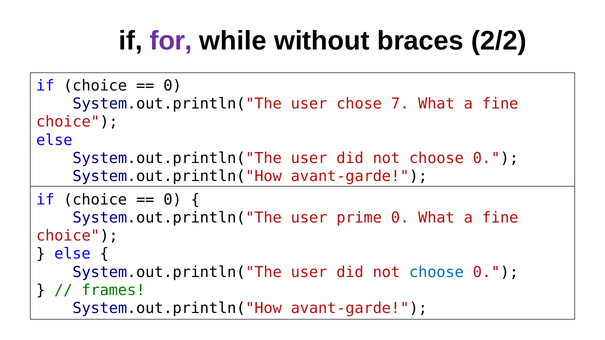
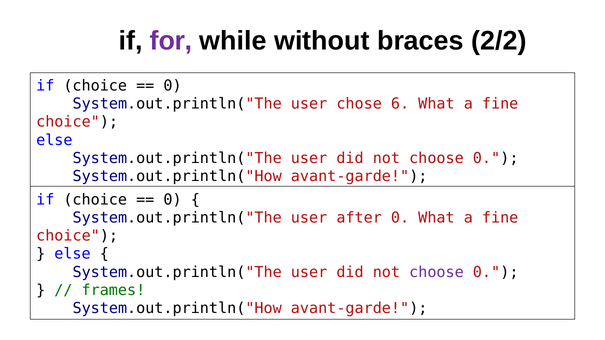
7: 7 -> 6 (400, 104)
prime: prime -> after (359, 218)
choose colour: blue -> purple (436, 272)
